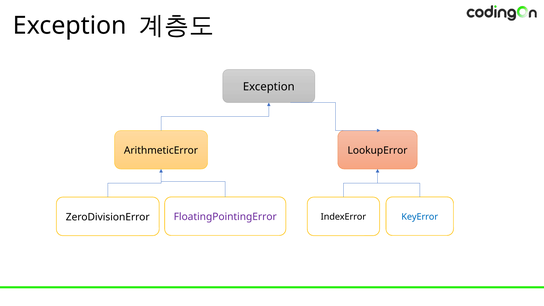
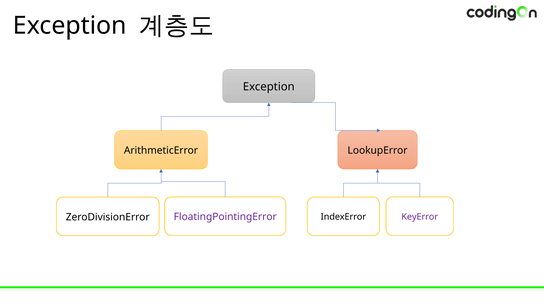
KeyError colour: blue -> purple (420, 217)
